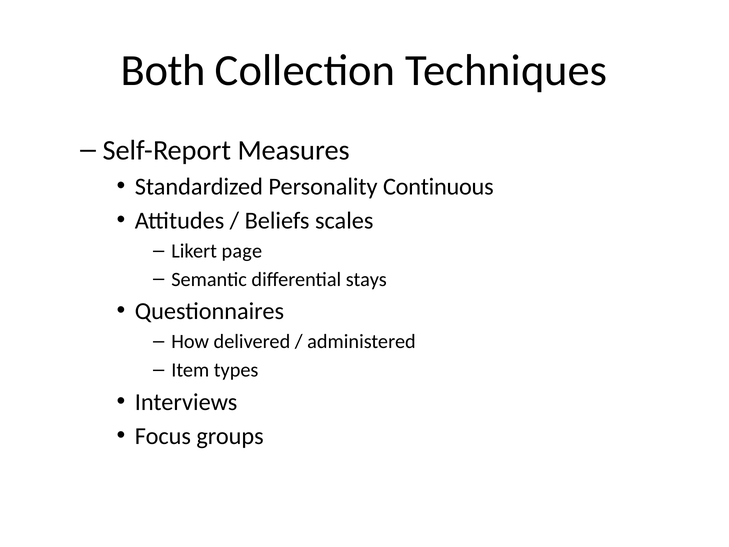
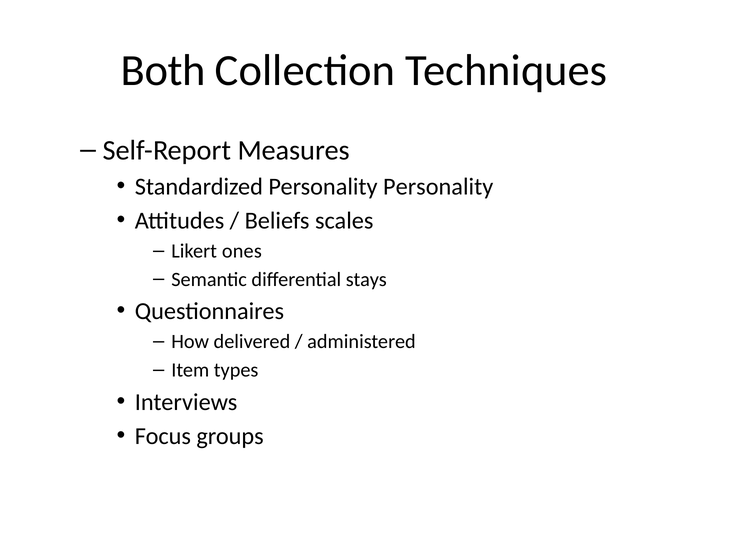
Personality Continuous: Continuous -> Personality (438, 186)
page: page -> ones (242, 251)
